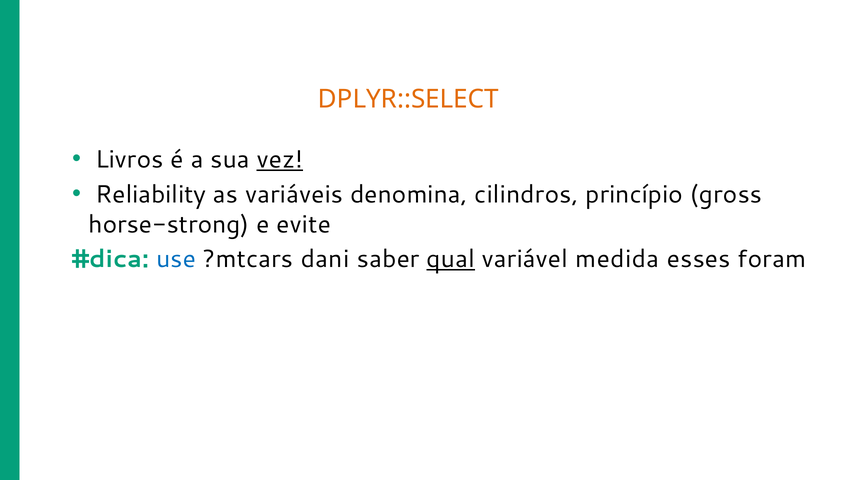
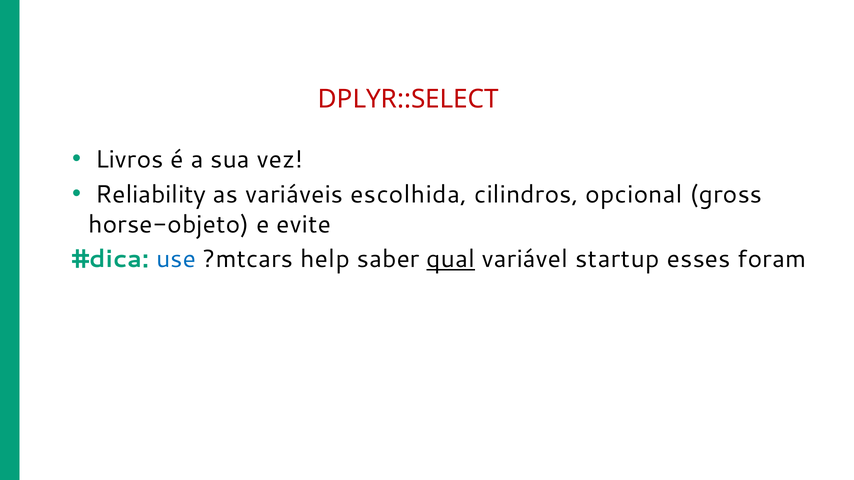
DPLYR::SELECT colour: orange -> red (408, 99)
vez underline: present -> none (280, 160)
denomina: denomina -> escolhida (409, 195)
princípio: princípio -> opcional (634, 195)
horse-strong: horse-strong -> horse-objeto (169, 224)
dani: dani -> help (325, 259)
medida: medida -> startup (617, 259)
